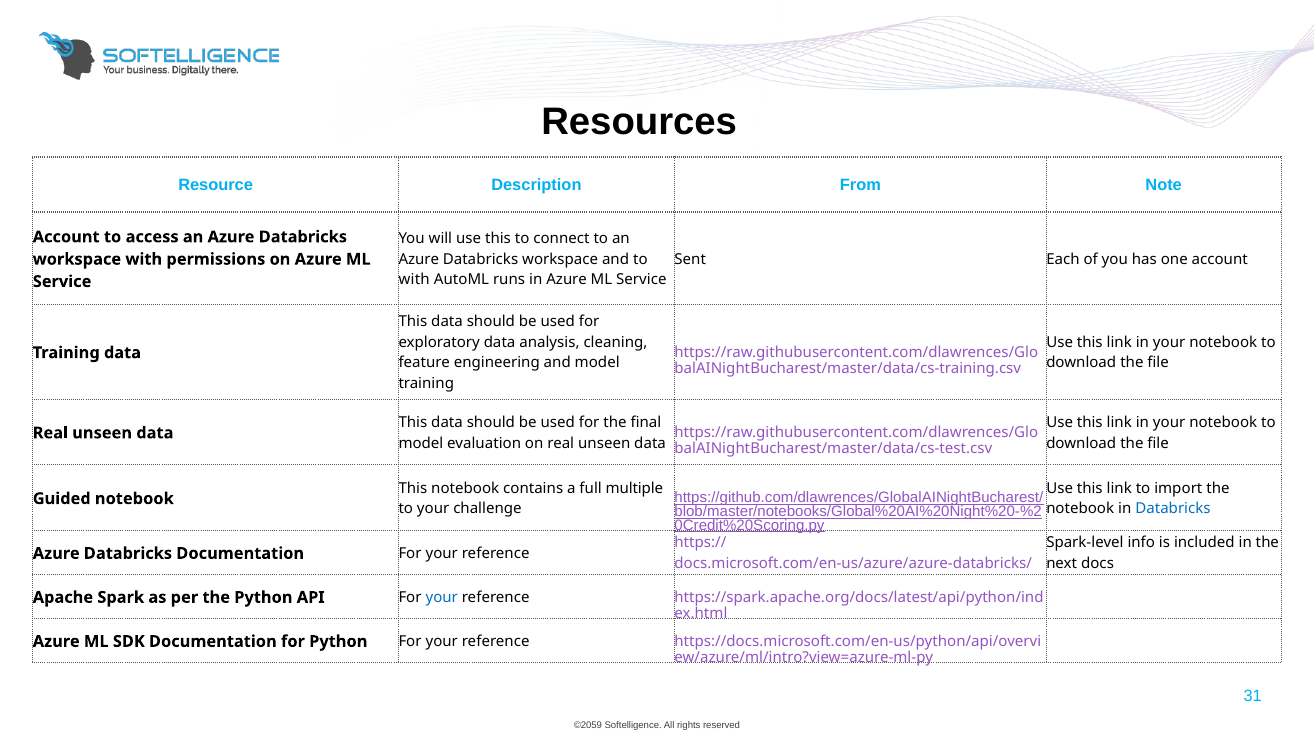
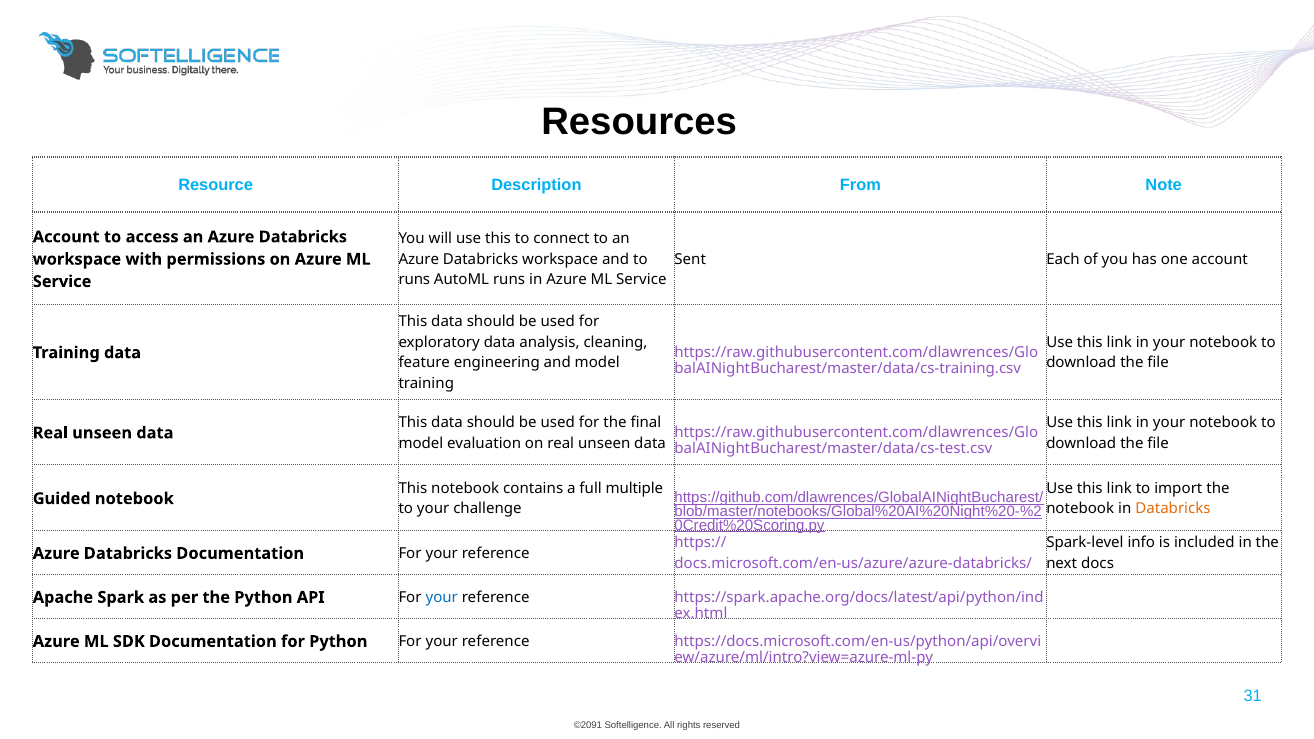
with: with -> runs (414, 280)
Databricks colour: blue -> orange (1173, 509)
©2059: ©2059 -> ©2091 (588, 726)
